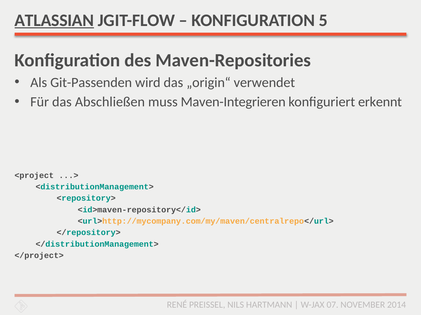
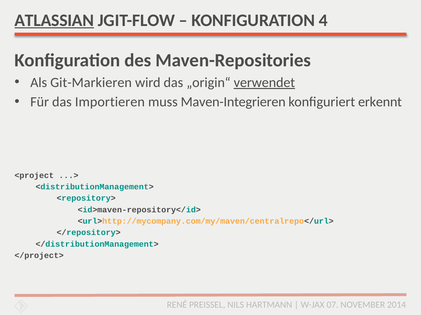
5: 5 -> 4 (323, 20)
Git-Passenden: Git-Passenden -> Git-Markieren (91, 83)
verwendet underline: none -> present (264, 83)
Abschließen: Abschließen -> Importieren (110, 102)
